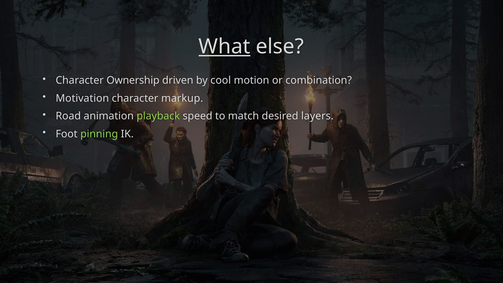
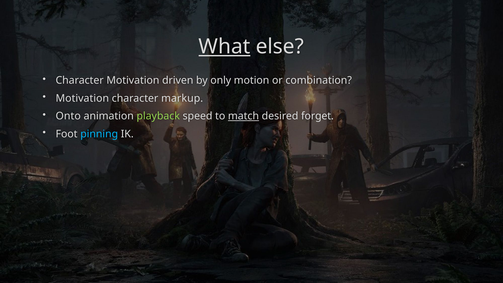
Character Ownership: Ownership -> Motivation (133, 80)
cool: cool -> only (221, 80)
Road: Road -> Onto (68, 116)
match underline: none -> present (244, 116)
layers: layers -> forget (317, 116)
pinning colour: light green -> light blue (99, 134)
